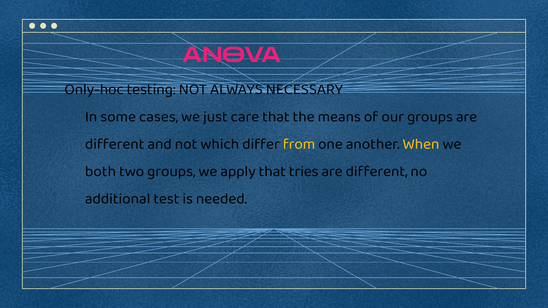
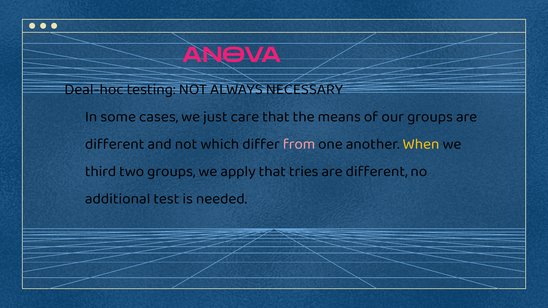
Only-hoc: Only-hoc -> Deal-hoc (94, 89)
from colour: yellow -> pink (299, 144)
both: both -> third (101, 171)
